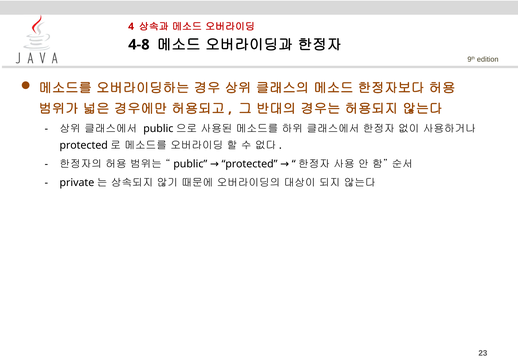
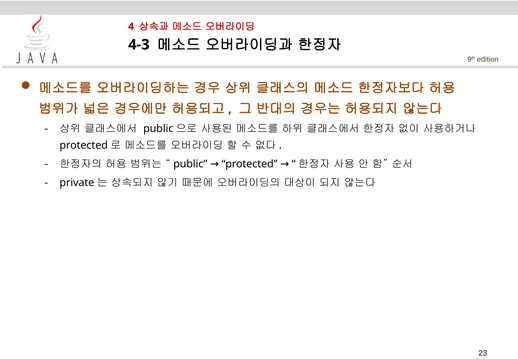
4-8: 4-8 -> 4-3 (139, 45)
